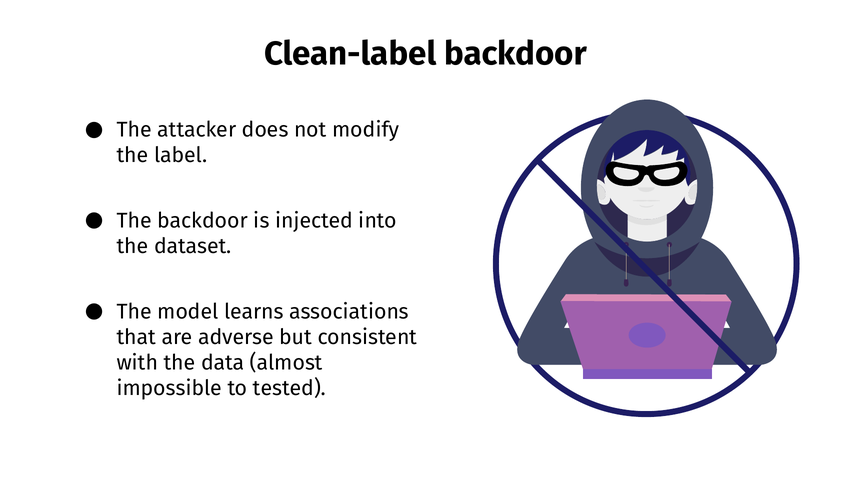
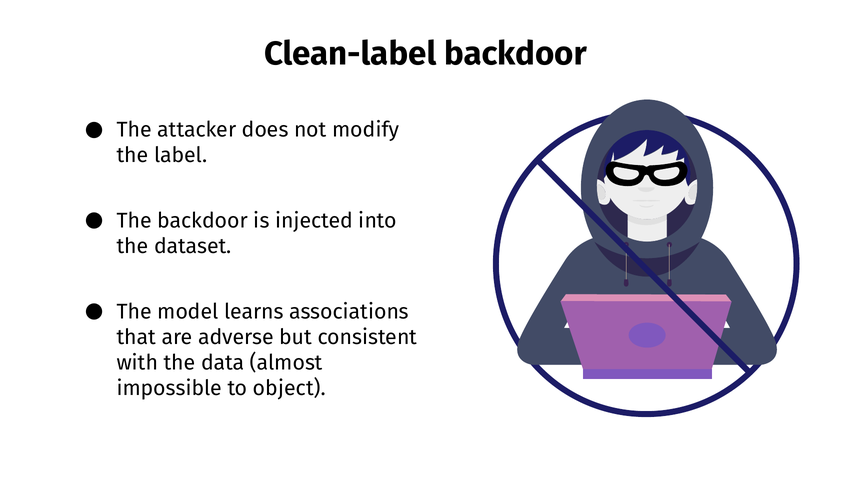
tested: tested -> object (289, 388)
